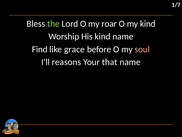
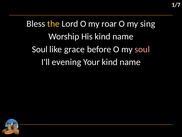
the colour: light green -> yellow (53, 24)
my kind: kind -> sing (148, 24)
Find: Find -> Soul (40, 49)
reasons: reasons -> evening (67, 62)
Your that: that -> kind (110, 62)
